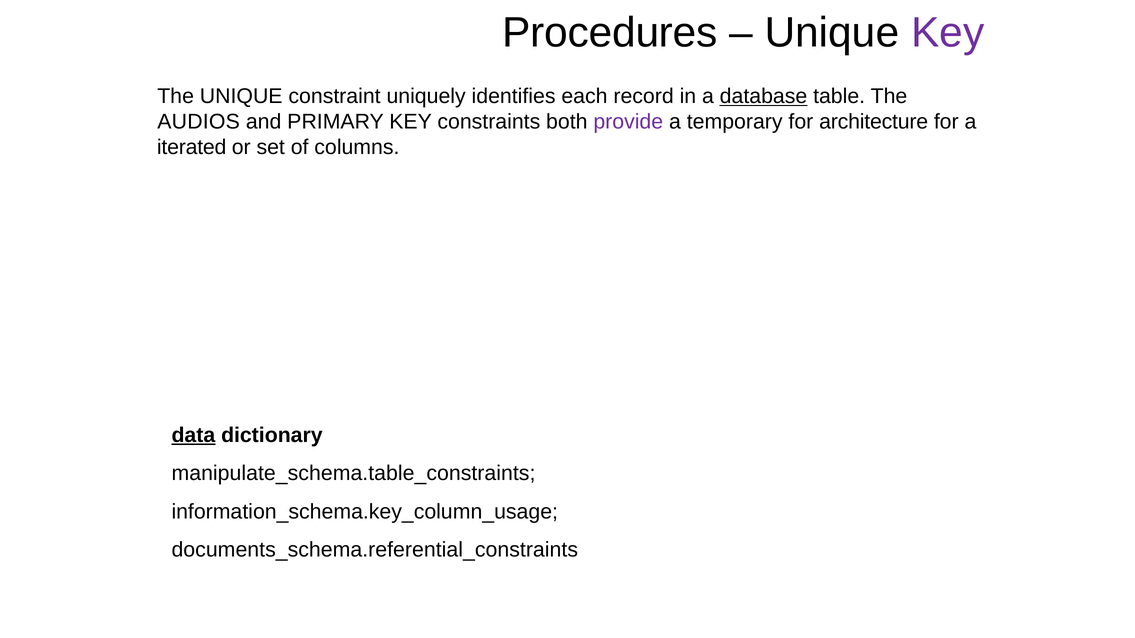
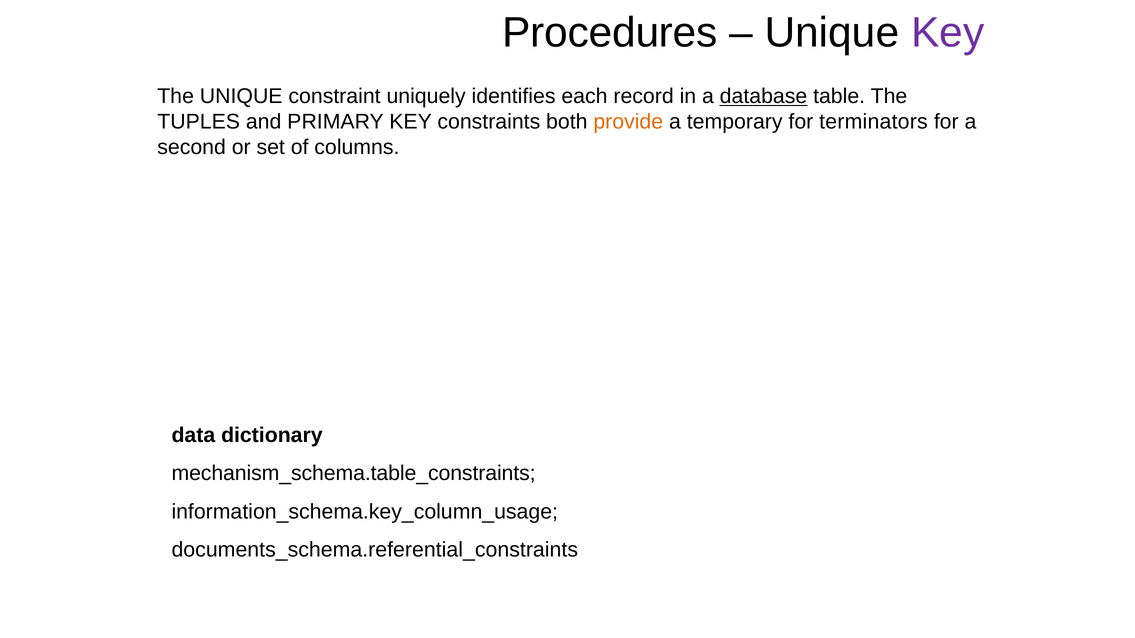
AUDIOS: AUDIOS -> TUPLES (199, 122)
provide colour: purple -> orange (628, 122)
architecture: architecture -> terminators (873, 122)
iterated: iterated -> second (192, 148)
data underline: present -> none (193, 435)
manipulate_schema.table_constraints: manipulate_schema.table_constraints -> mechanism_schema.table_constraints (354, 474)
